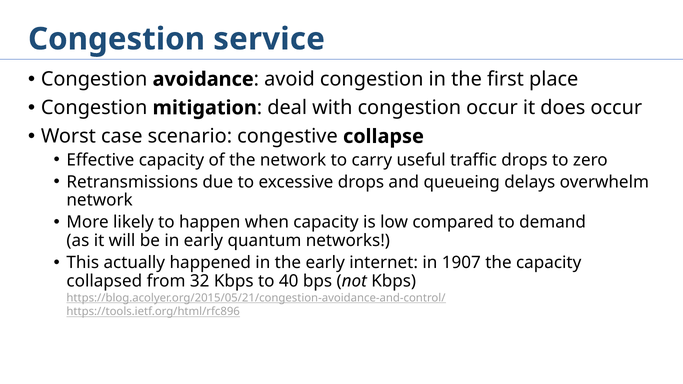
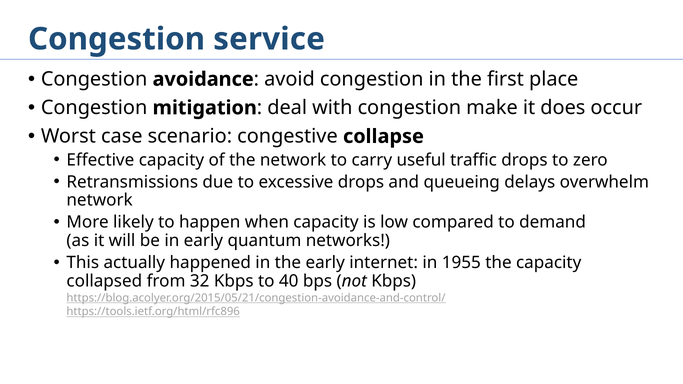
congestion occur: occur -> make (492, 108)
1907: 1907 -> 1955 (461, 263)
